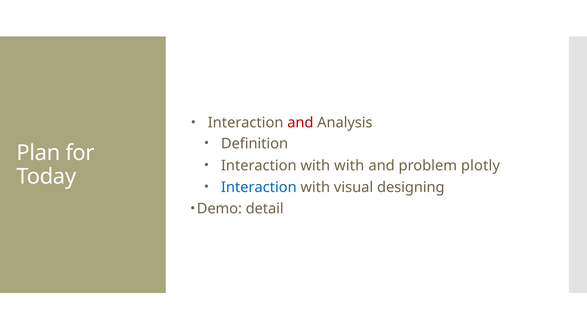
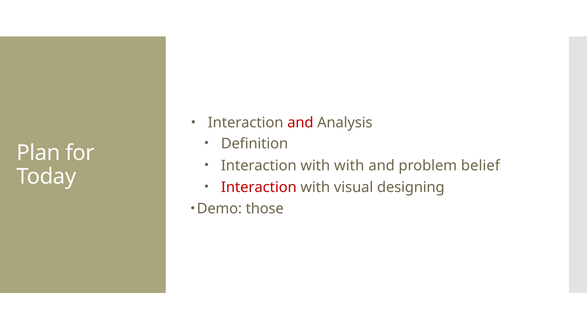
plotly: plotly -> belief (480, 166)
Interaction colour: blue -> red (259, 187)
detail: detail -> those (265, 209)
